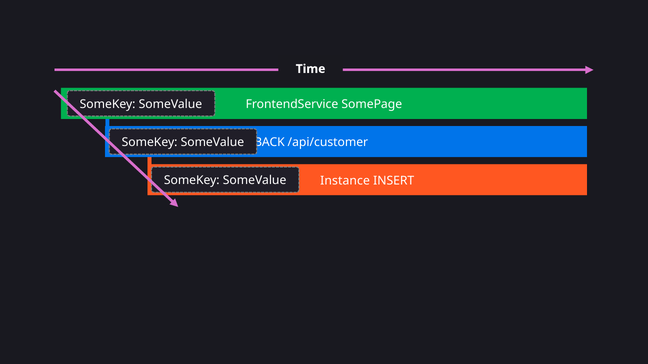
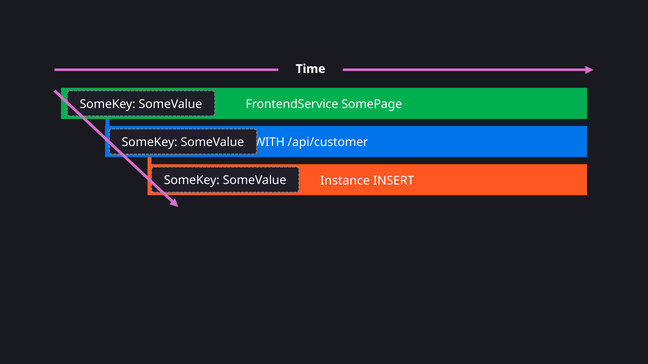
BACK: BACK -> WITH (269, 143)
